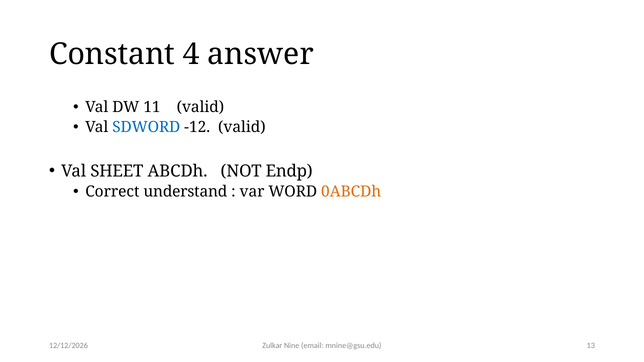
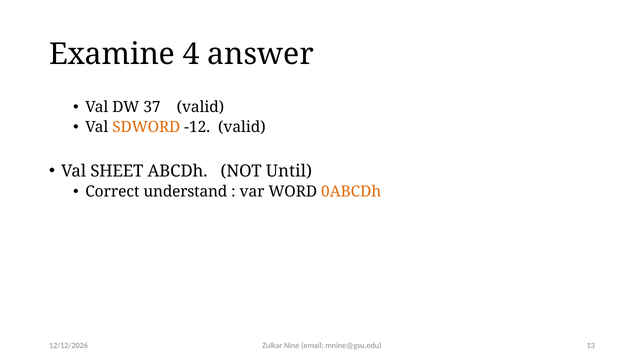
Constant: Constant -> Examine (112, 54)
11: 11 -> 37 (152, 107)
SDWORD colour: blue -> orange (146, 127)
Endp: Endp -> Until (289, 171)
